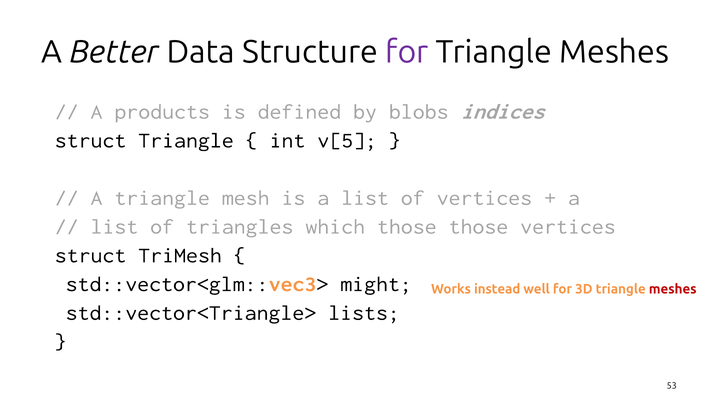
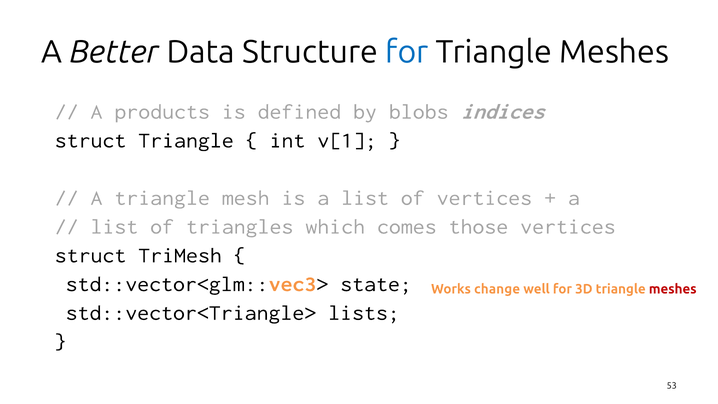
for colour: purple -> blue (407, 52)
v[5: v[5 -> v[1 (347, 140)
which those: those -> comes (407, 226)
might: might -> state (376, 284)
instead: instead -> change (497, 289)
